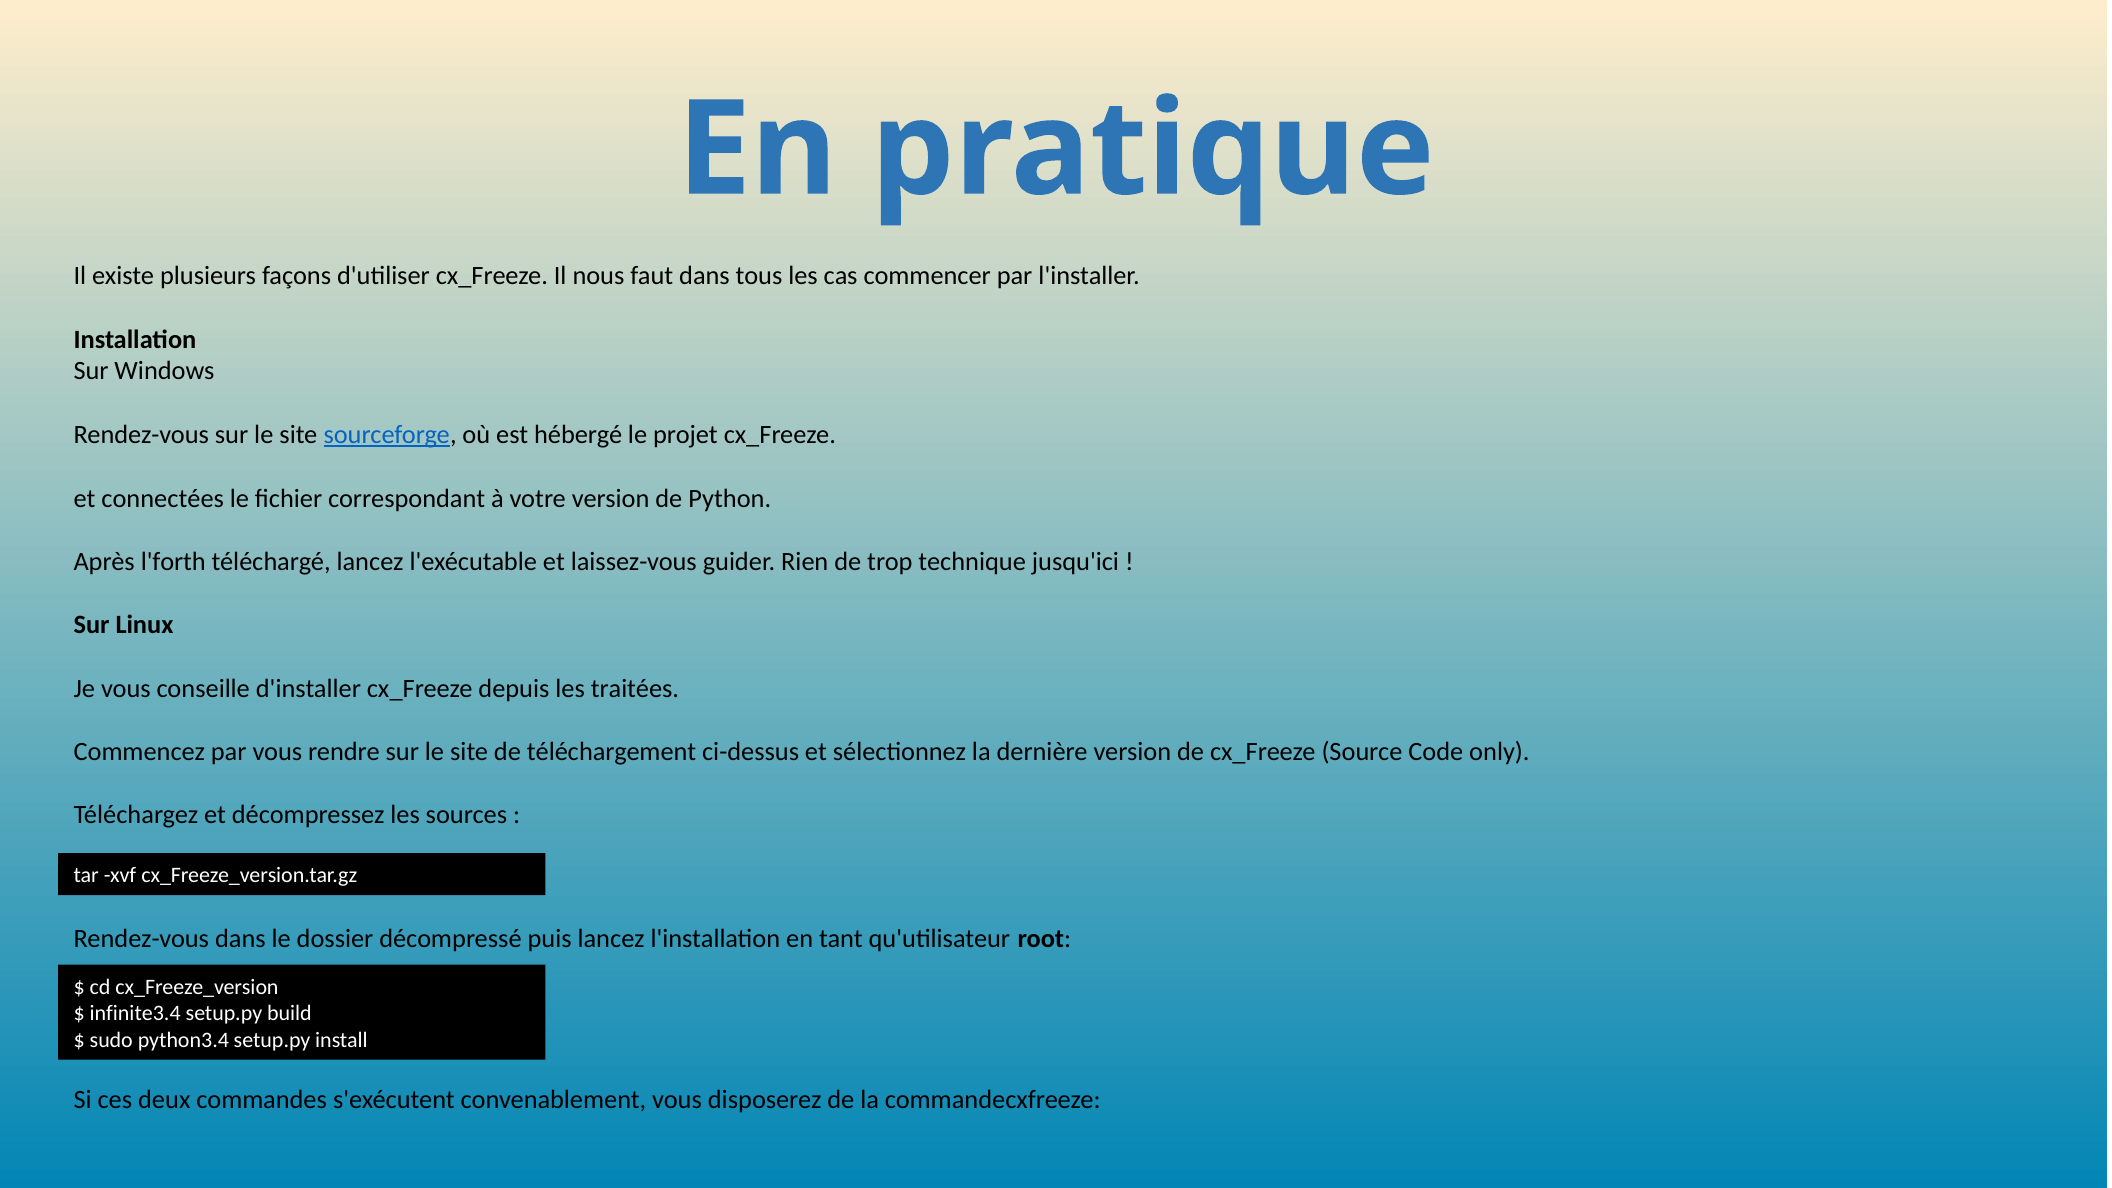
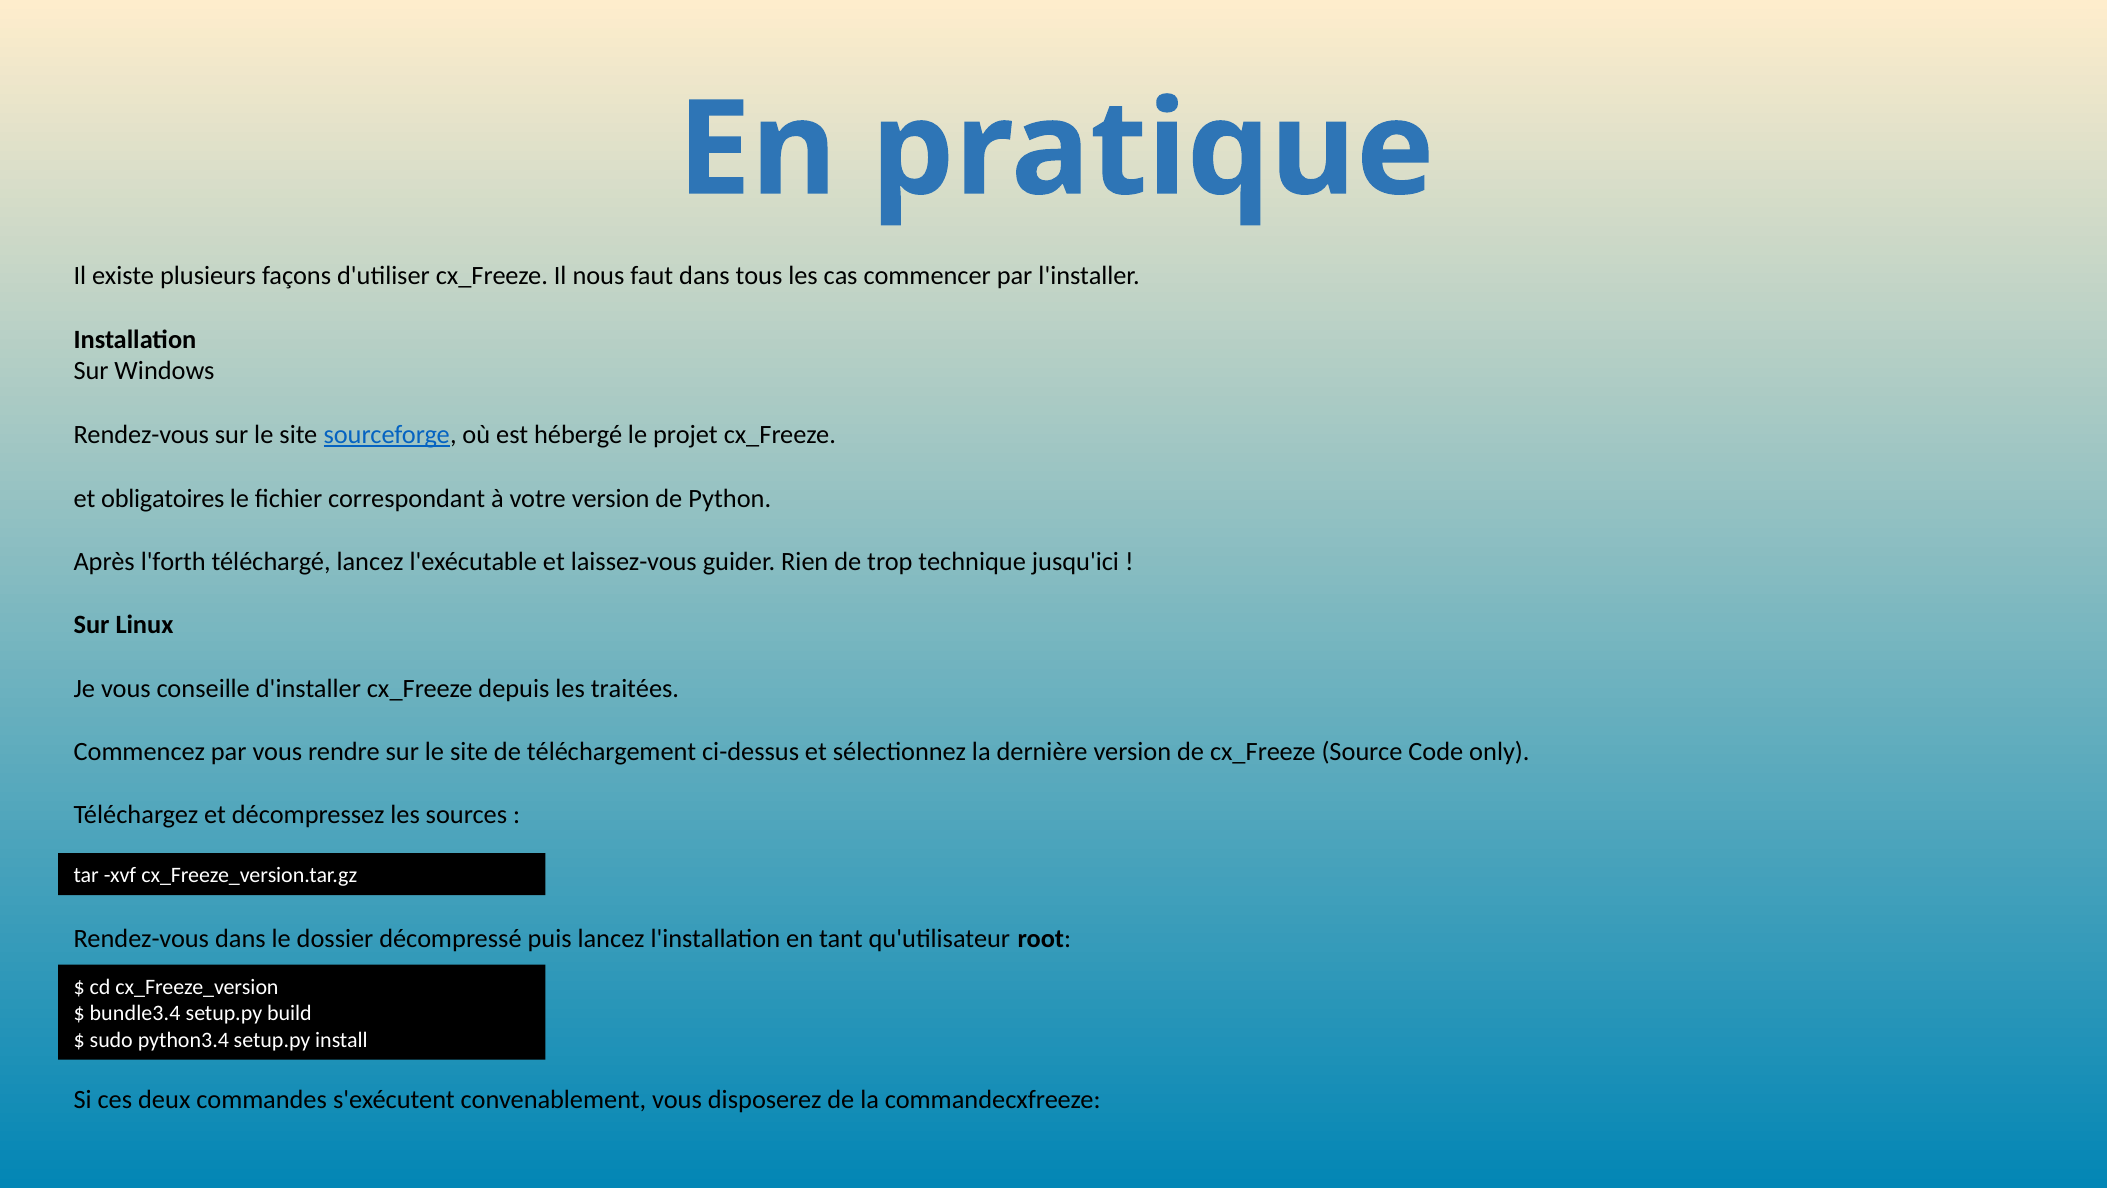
connectées: connectées -> obligatoires (163, 498)
infinite3.4: infinite3.4 -> bundle3.4 (135, 1014)
